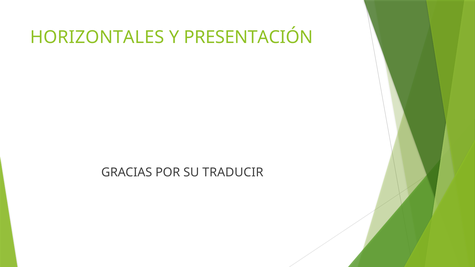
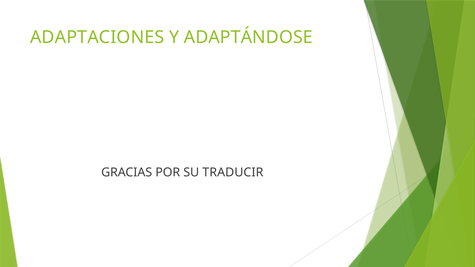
HORIZONTALES: HORIZONTALES -> ADAPTACIONES (97, 37)
PRESENTACIÓN: PRESENTACIÓN -> ADAPTÁNDOSE (248, 37)
